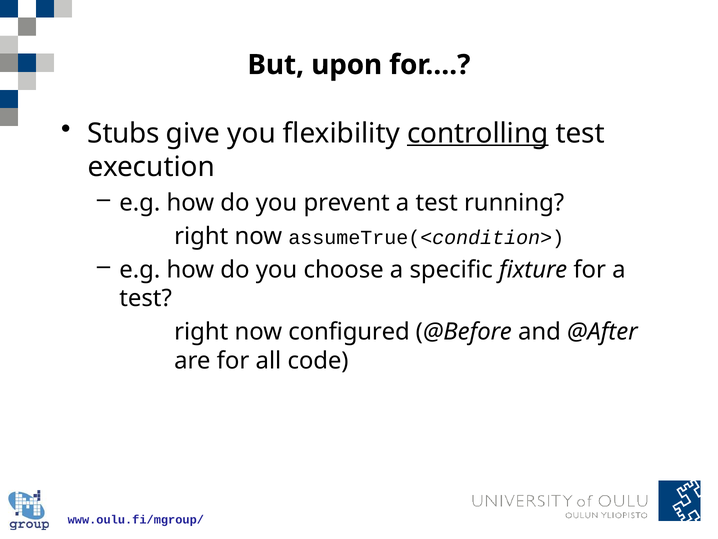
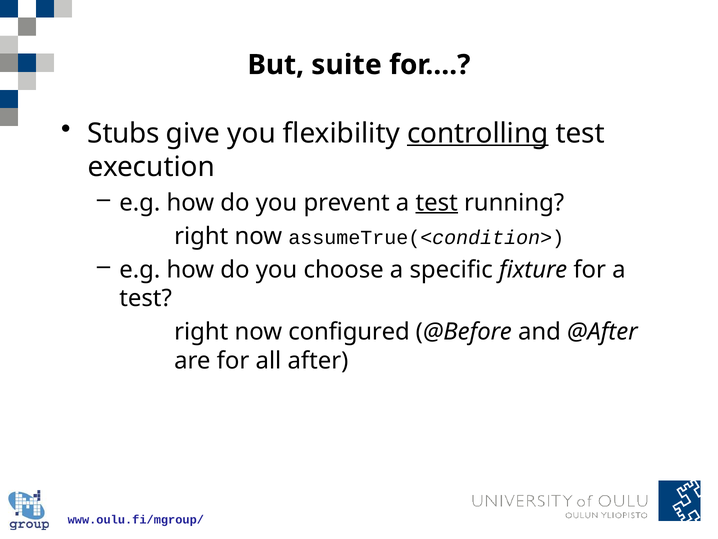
upon: upon -> suite (346, 65)
test underline: none -> present (437, 202)
code: code -> after (318, 360)
